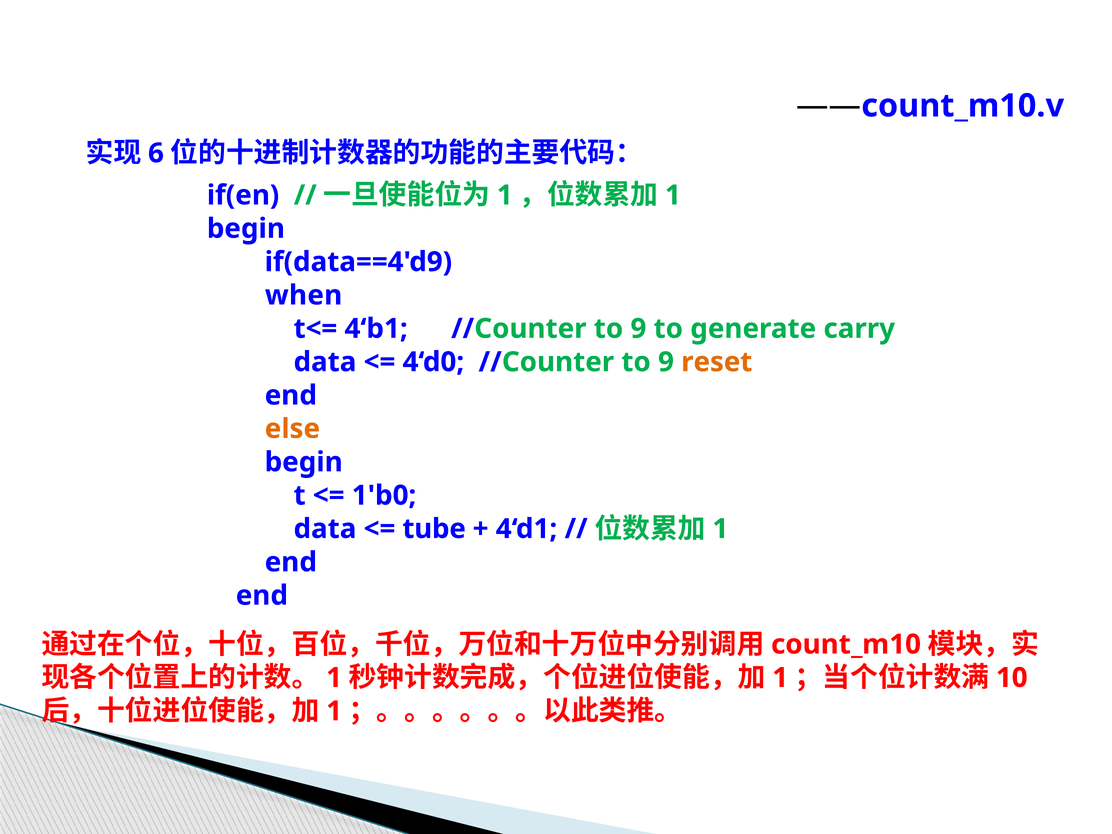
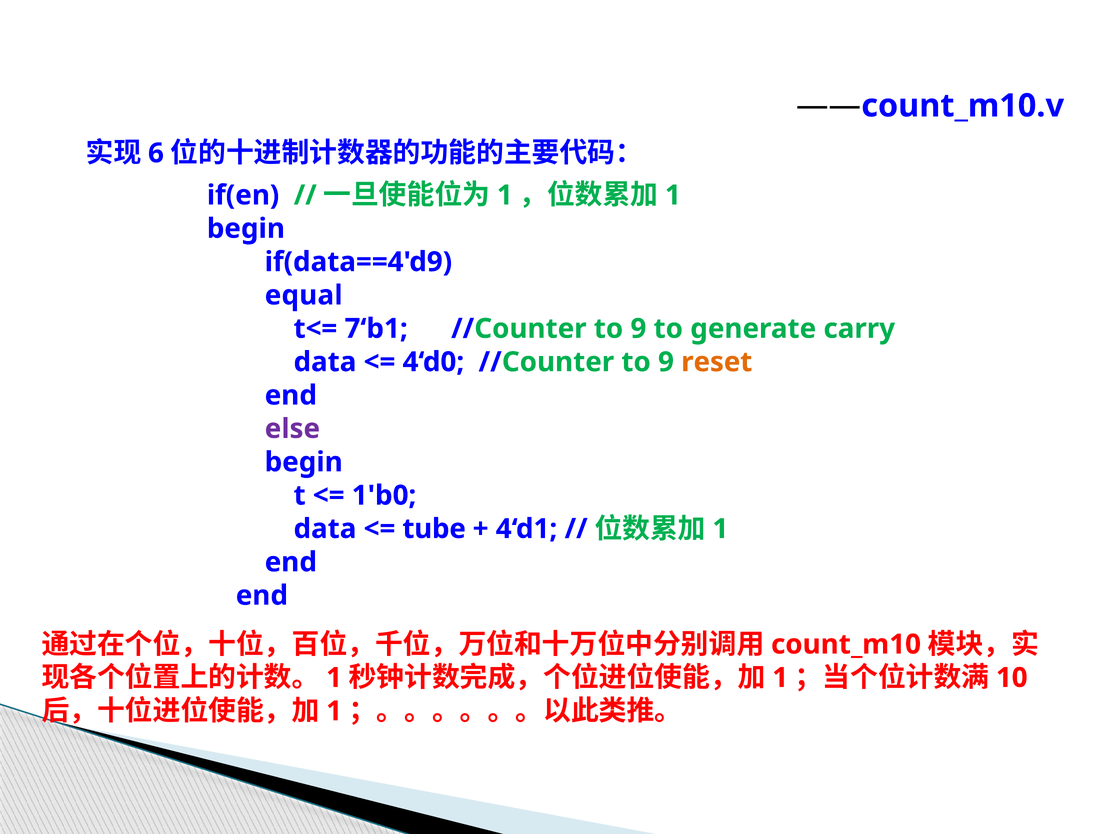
when: when -> equal (304, 295)
4‘b1: 4‘b1 -> 7‘b1 (376, 329)
else colour: orange -> purple (292, 429)
